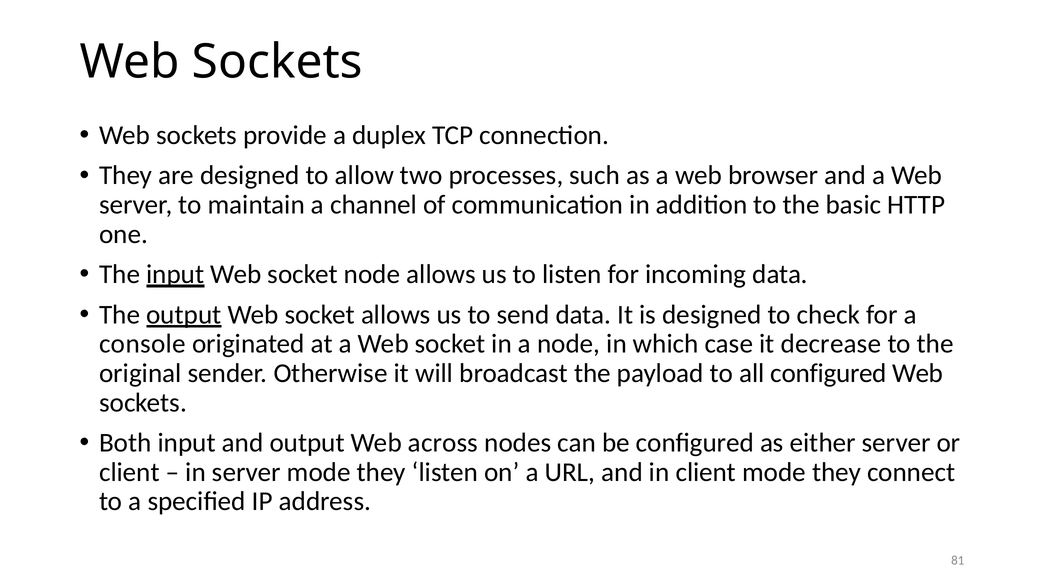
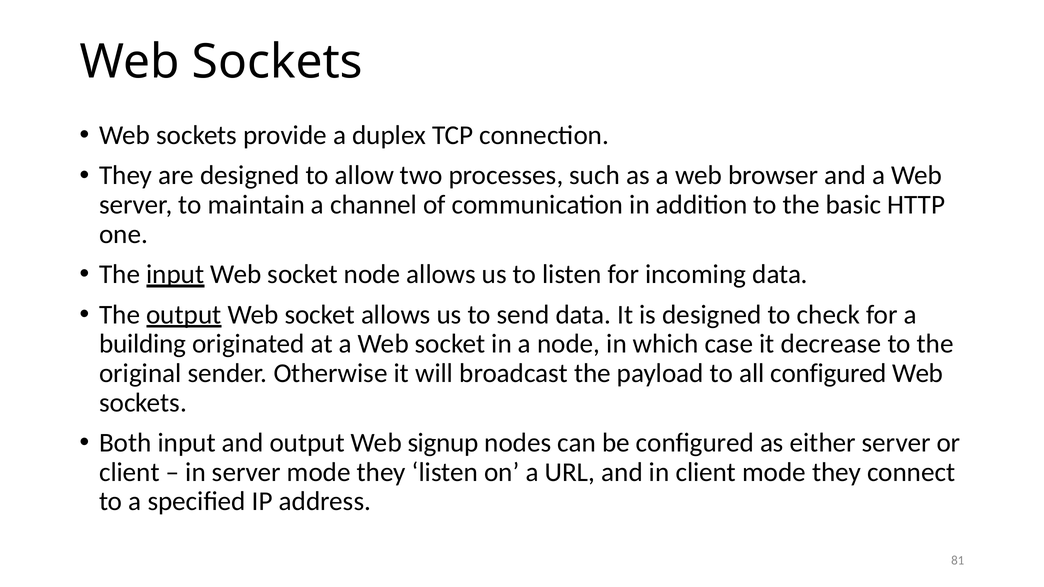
console: console -> building (143, 344)
across: across -> signup (443, 443)
